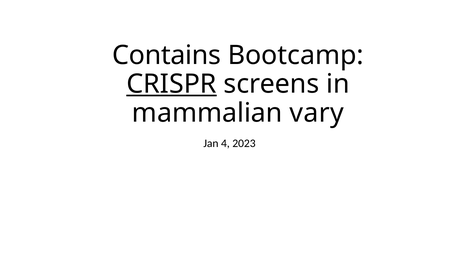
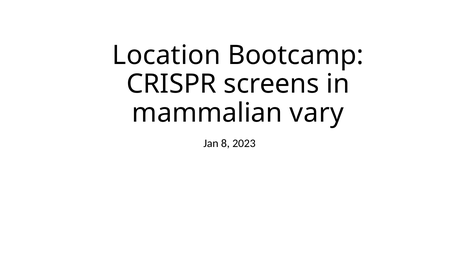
Contains: Contains -> Location (166, 55)
CRISPR underline: present -> none (171, 84)
4: 4 -> 8 (225, 143)
